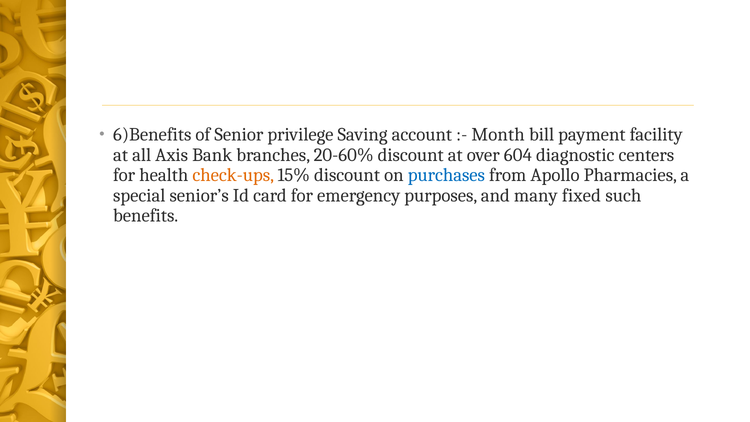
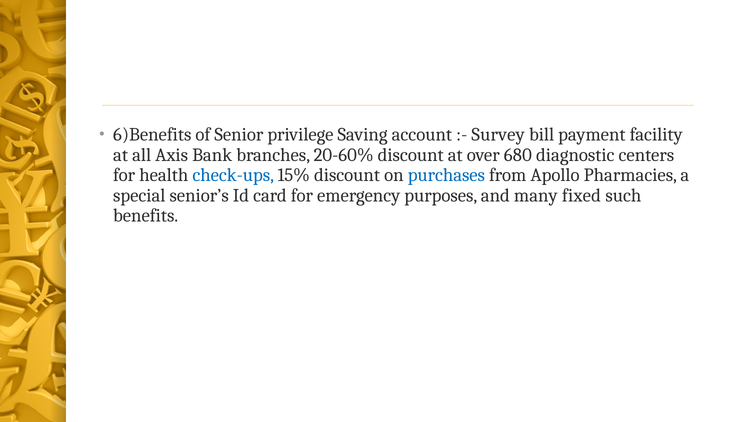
Month: Month -> Survey (498, 135)
604: 604 -> 680 (518, 155)
check-ups colour: orange -> blue (233, 175)
